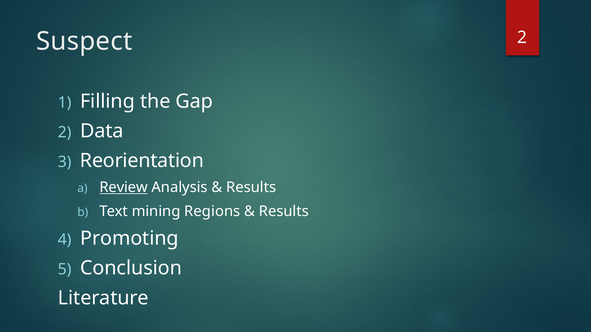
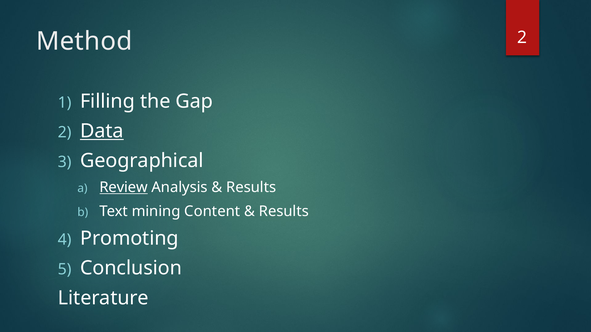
Suspect: Suspect -> Method (84, 41)
Data underline: none -> present (102, 131)
Reorientation: Reorientation -> Geographical (142, 161)
Regions: Regions -> Content (212, 211)
